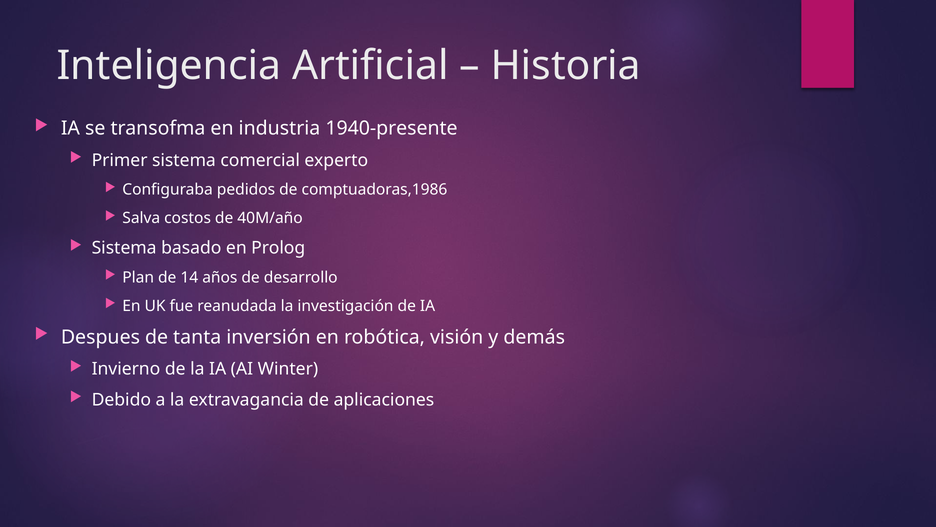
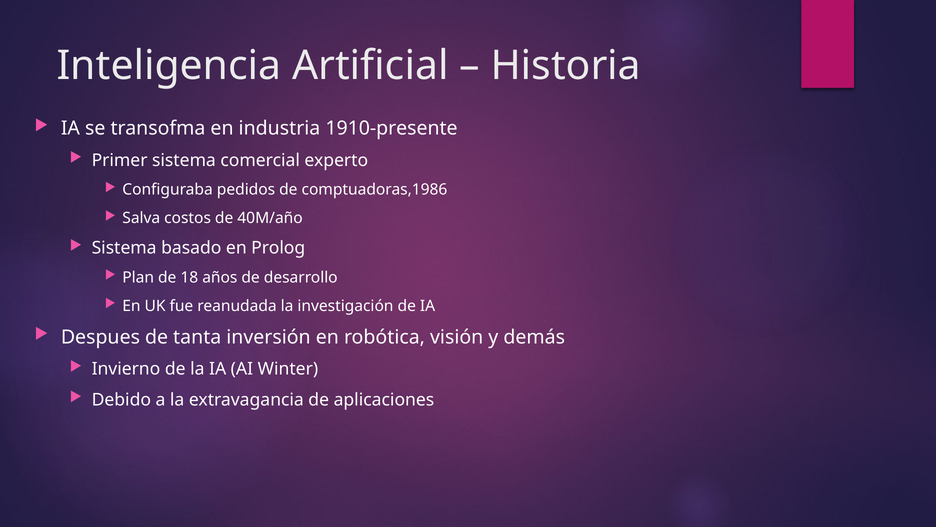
1940-presente: 1940-presente -> 1910-presente (391, 128)
14: 14 -> 18 (189, 277)
